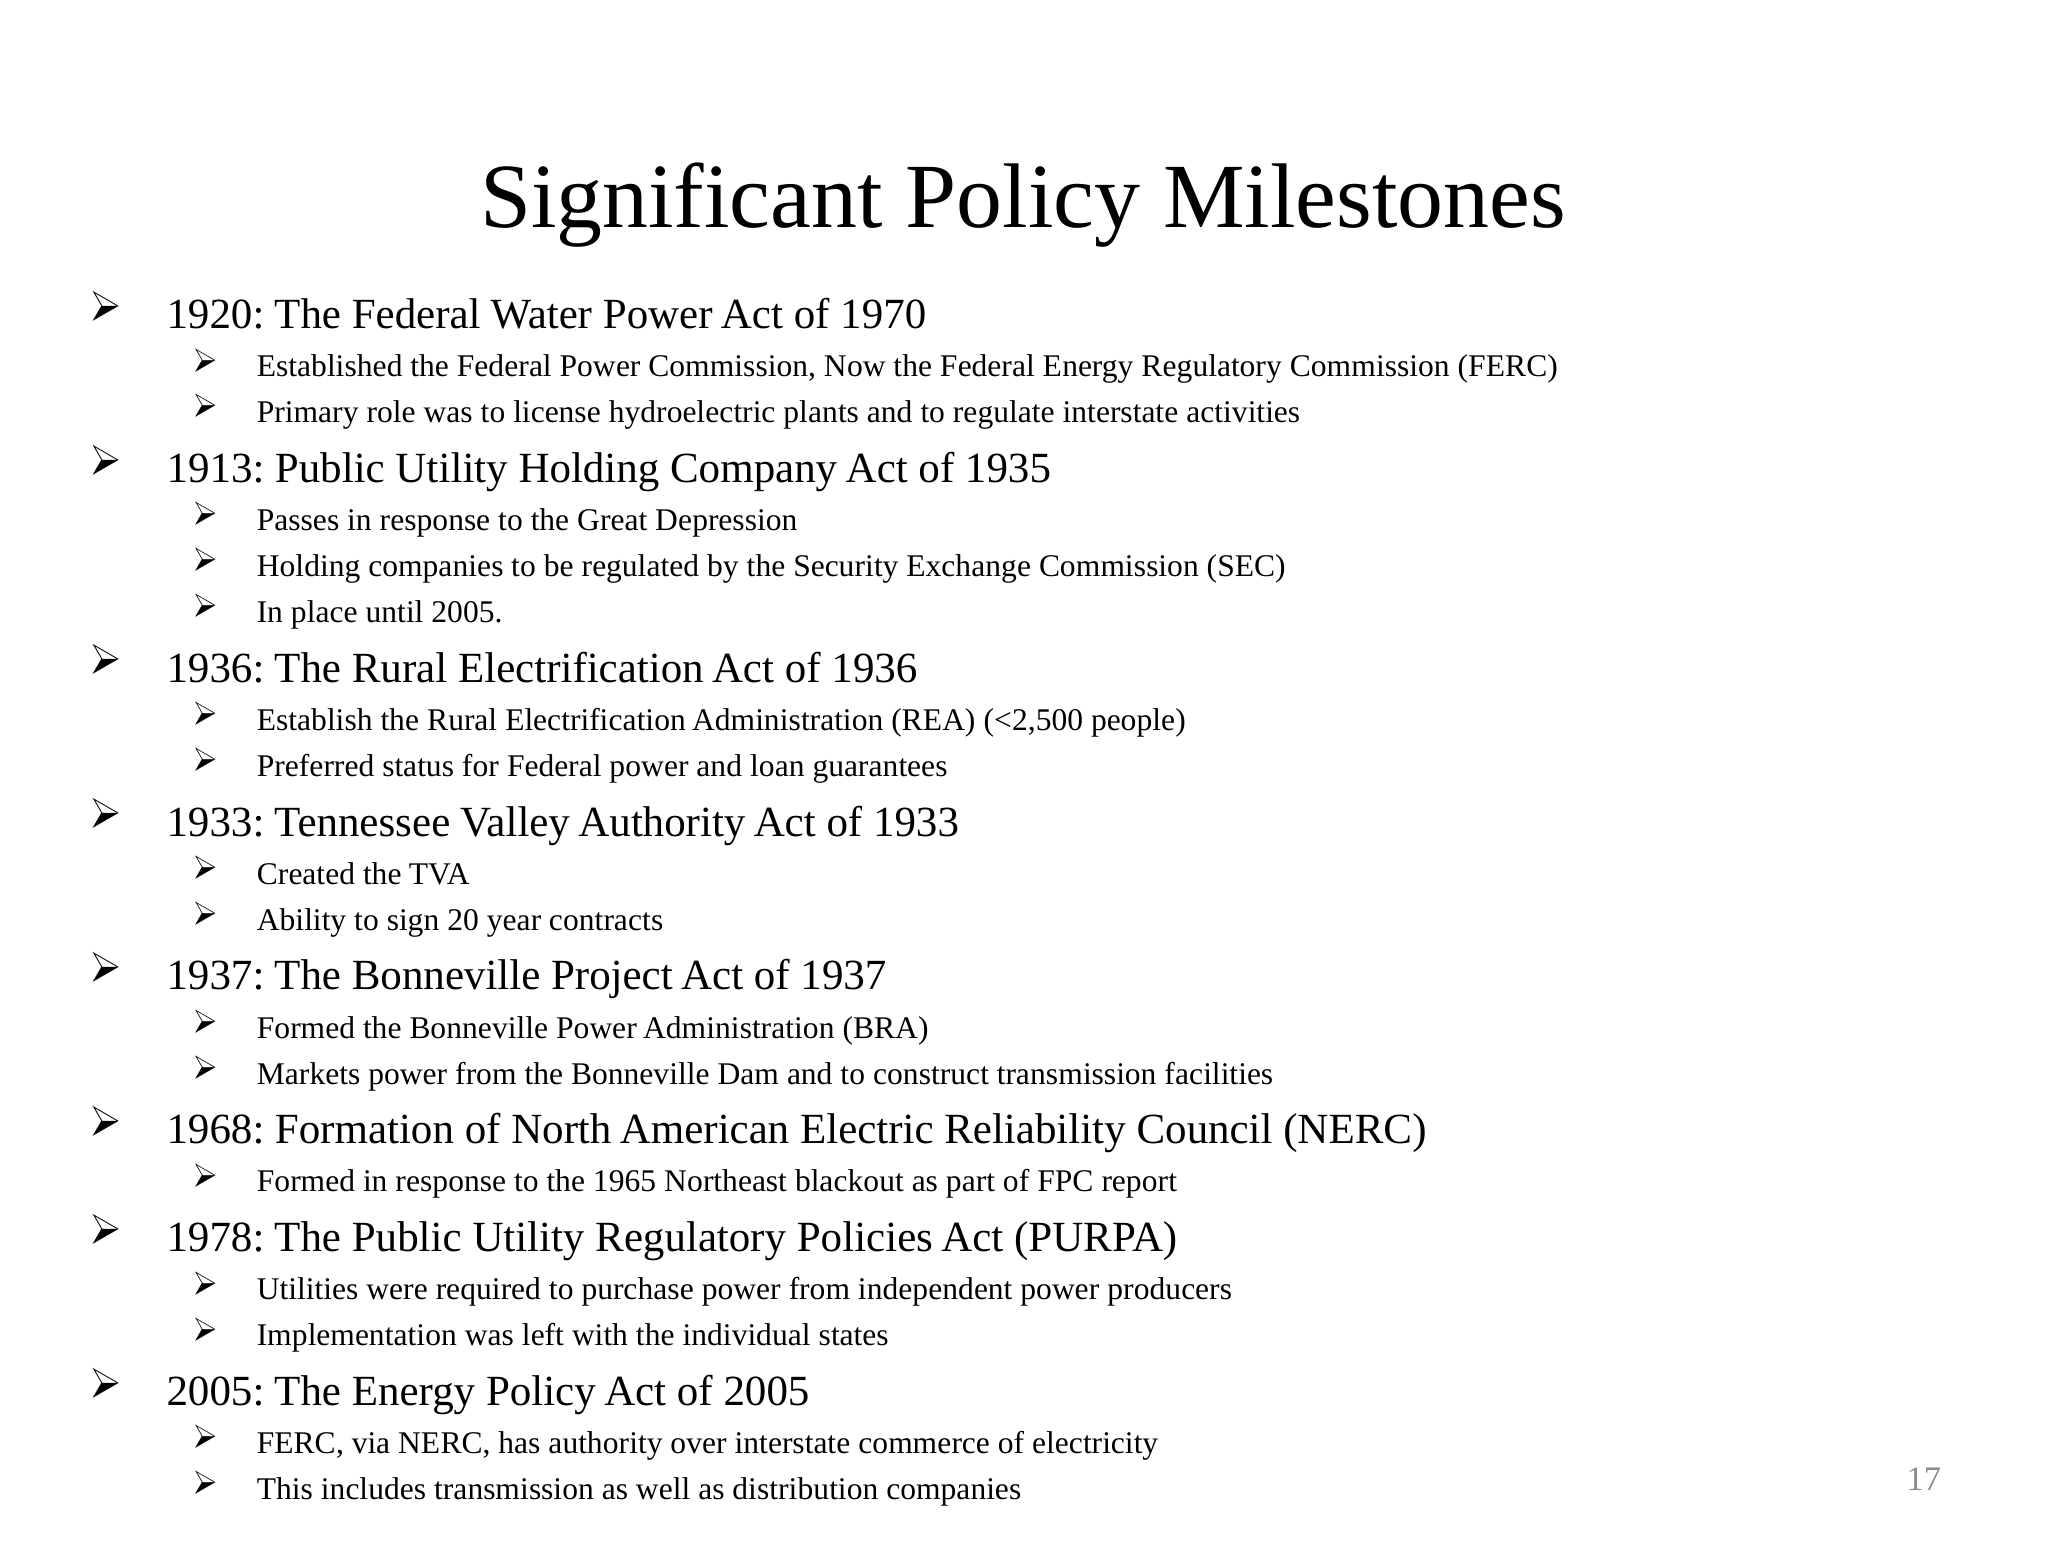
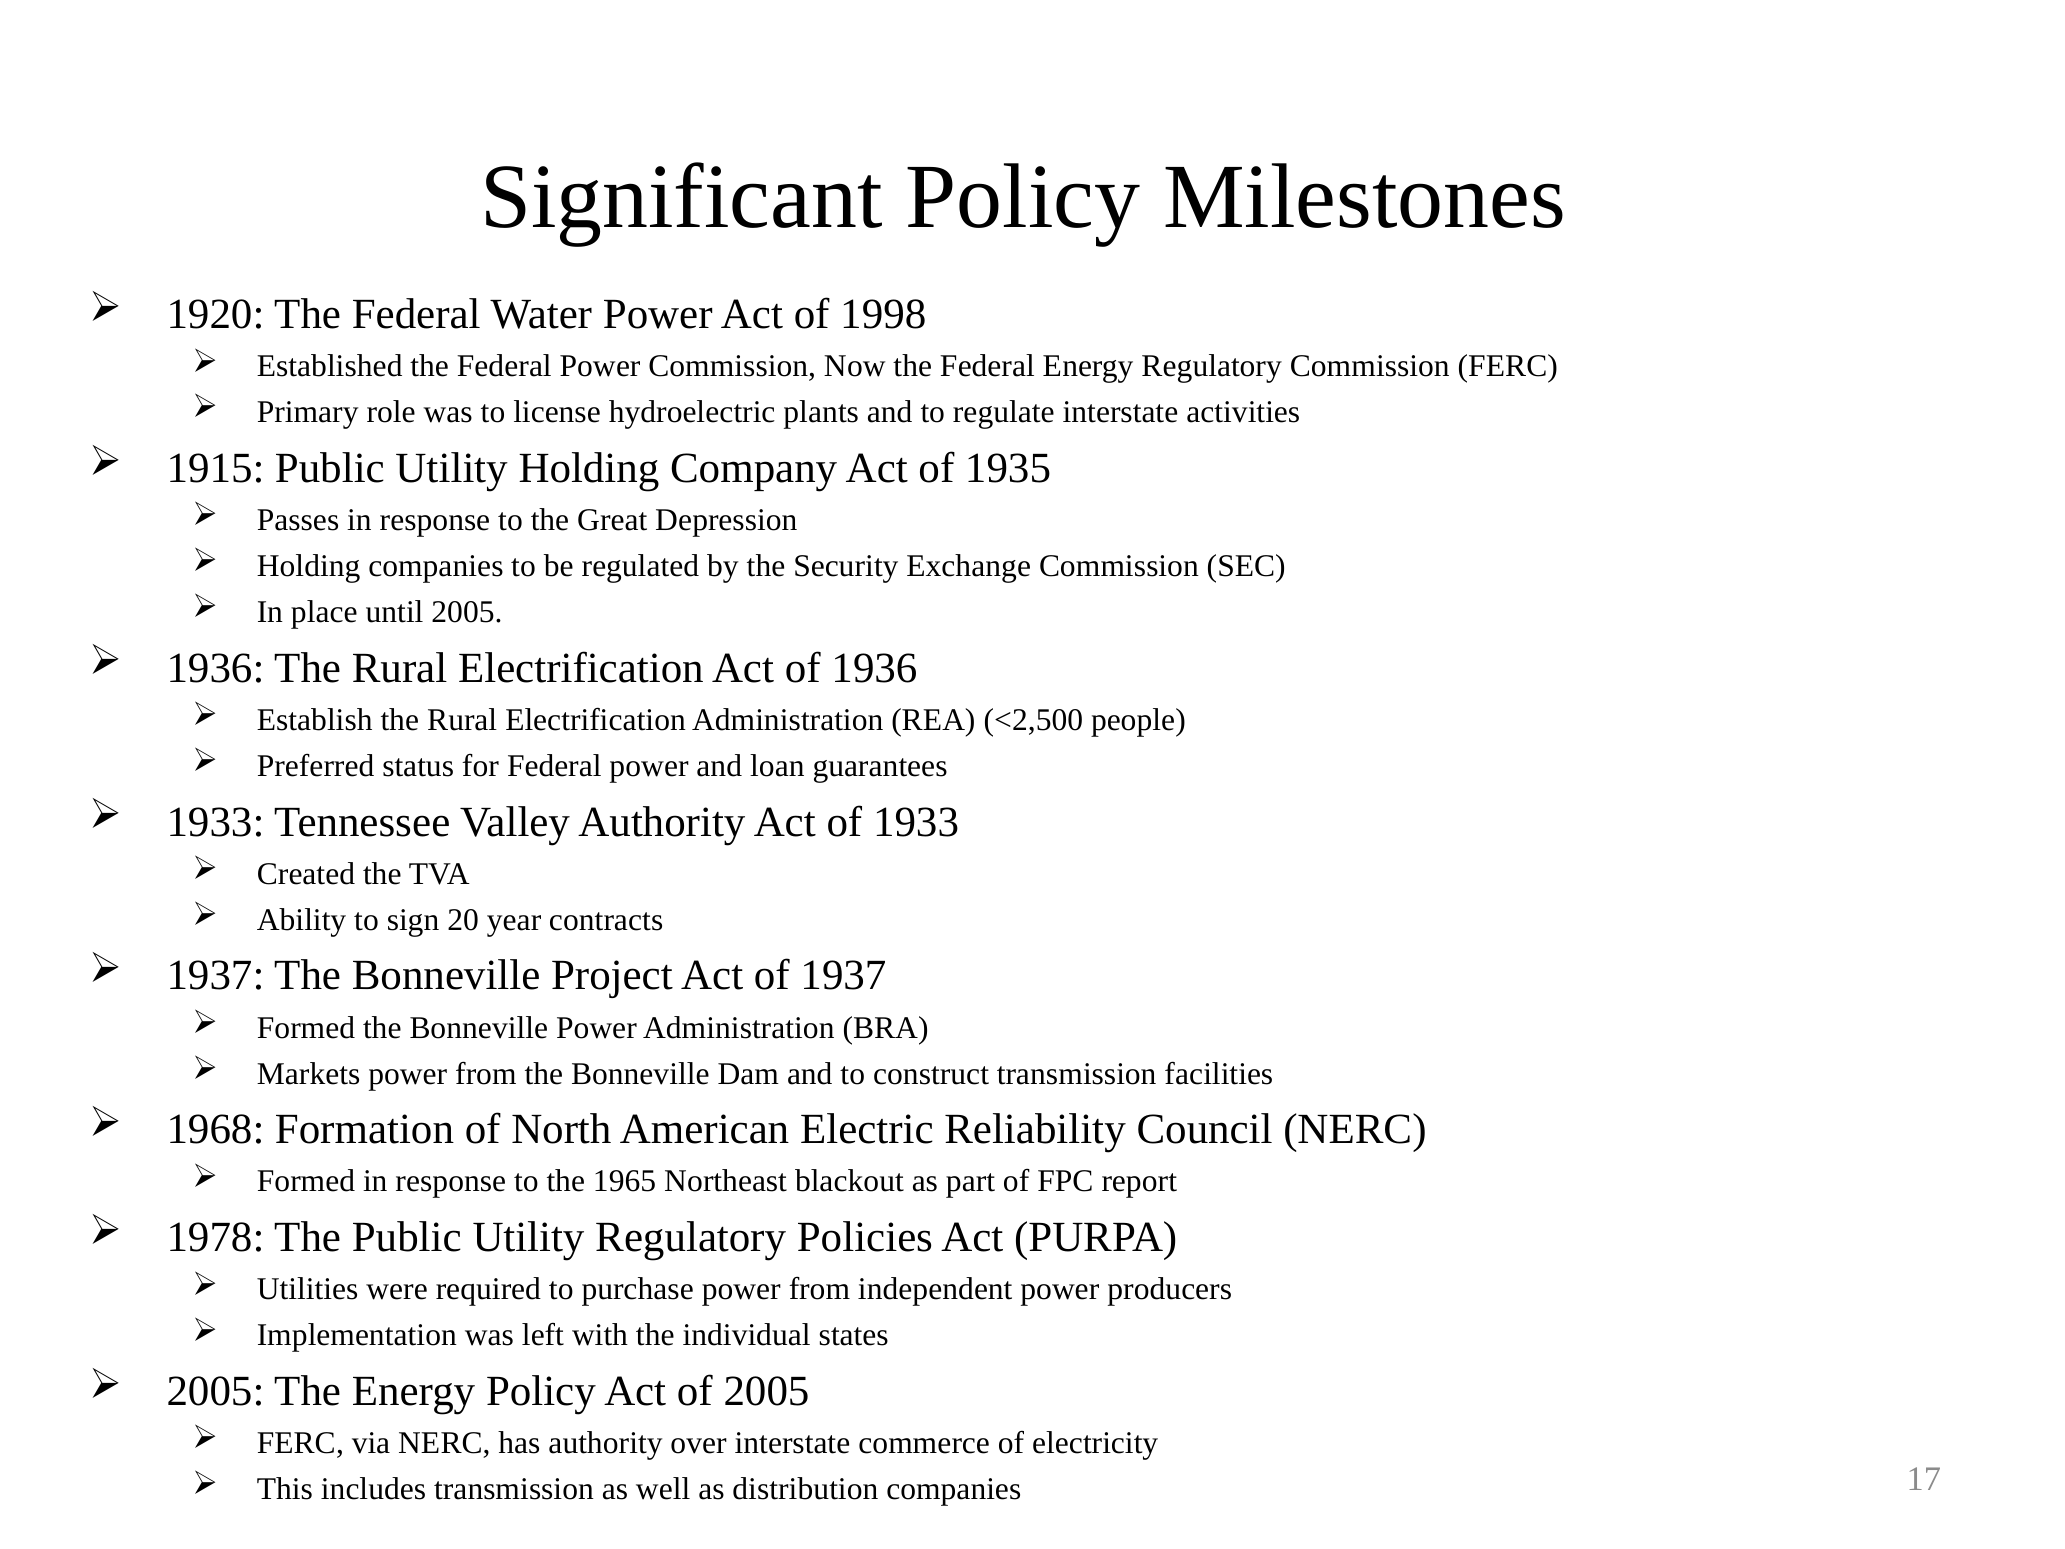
1970: 1970 -> 1998 (883, 314)
1913: 1913 -> 1915 (216, 468)
